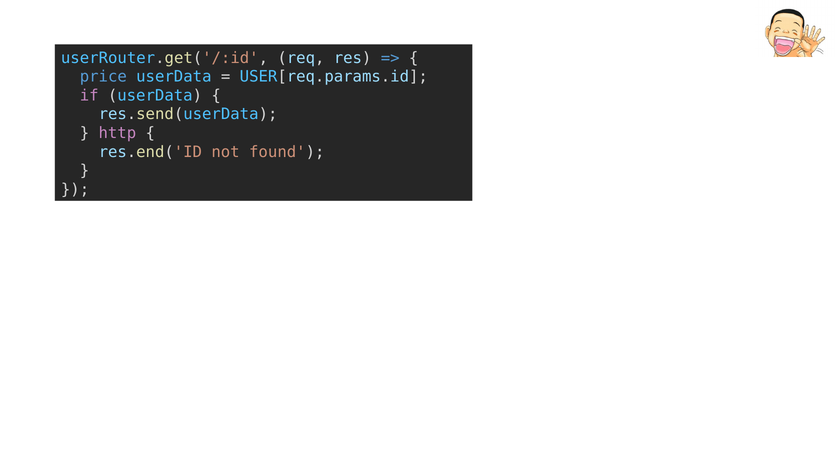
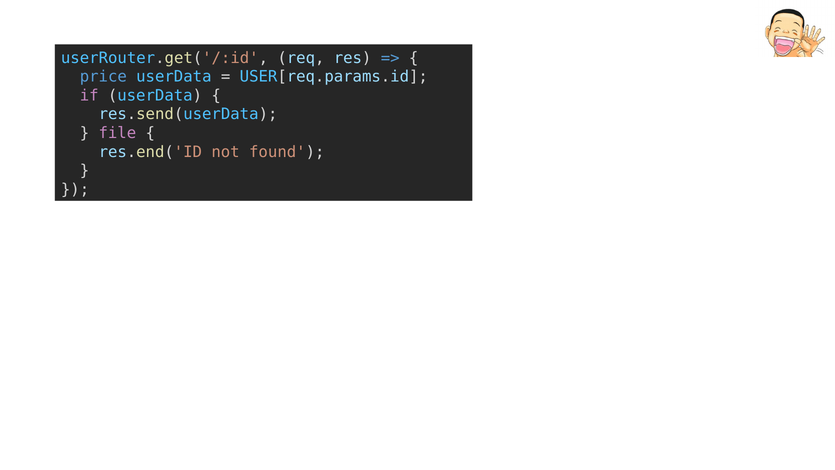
http: http -> file (117, 133)
